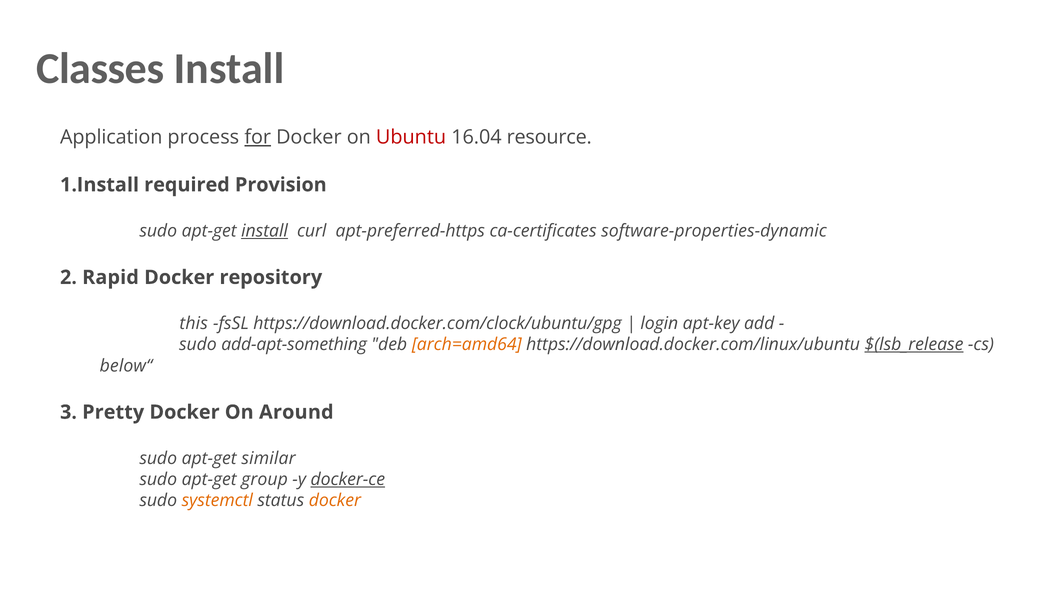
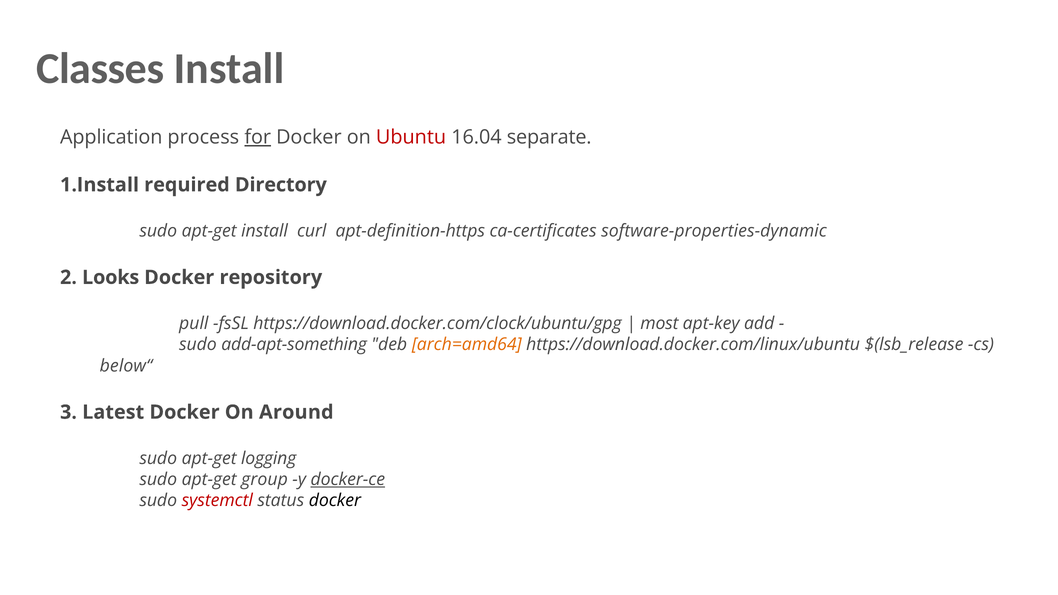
resource: resource -> separate (549, 137)
Provision: Provision -> Directory (281, 185)
install underline: present -> none (265, 231)
apt-preferred-https: apt-preferred-https -> apt-definition-https (410, 231)
Rapid: Rapid -> Looks (111, 277)
this: this -> pull (194, 324)
login: login -> most (659, 324)
$(lsb_release underline: present -> none (914, 345)
Pretty: Pretty -> Latest (113, 412)
similar: similar -> logging (269, 459)
systemctl colour: orange -> red (217, 501)
docker colour: orange -> black (335, 501)
